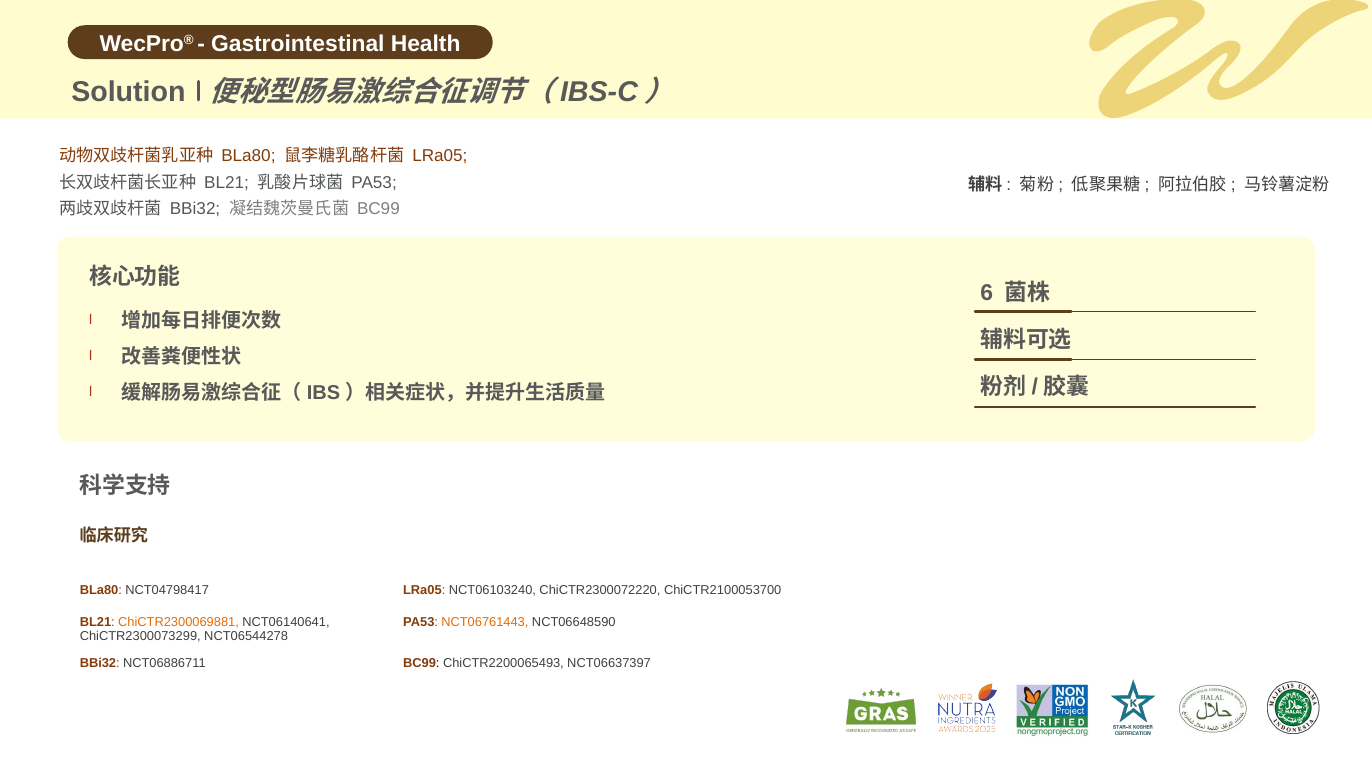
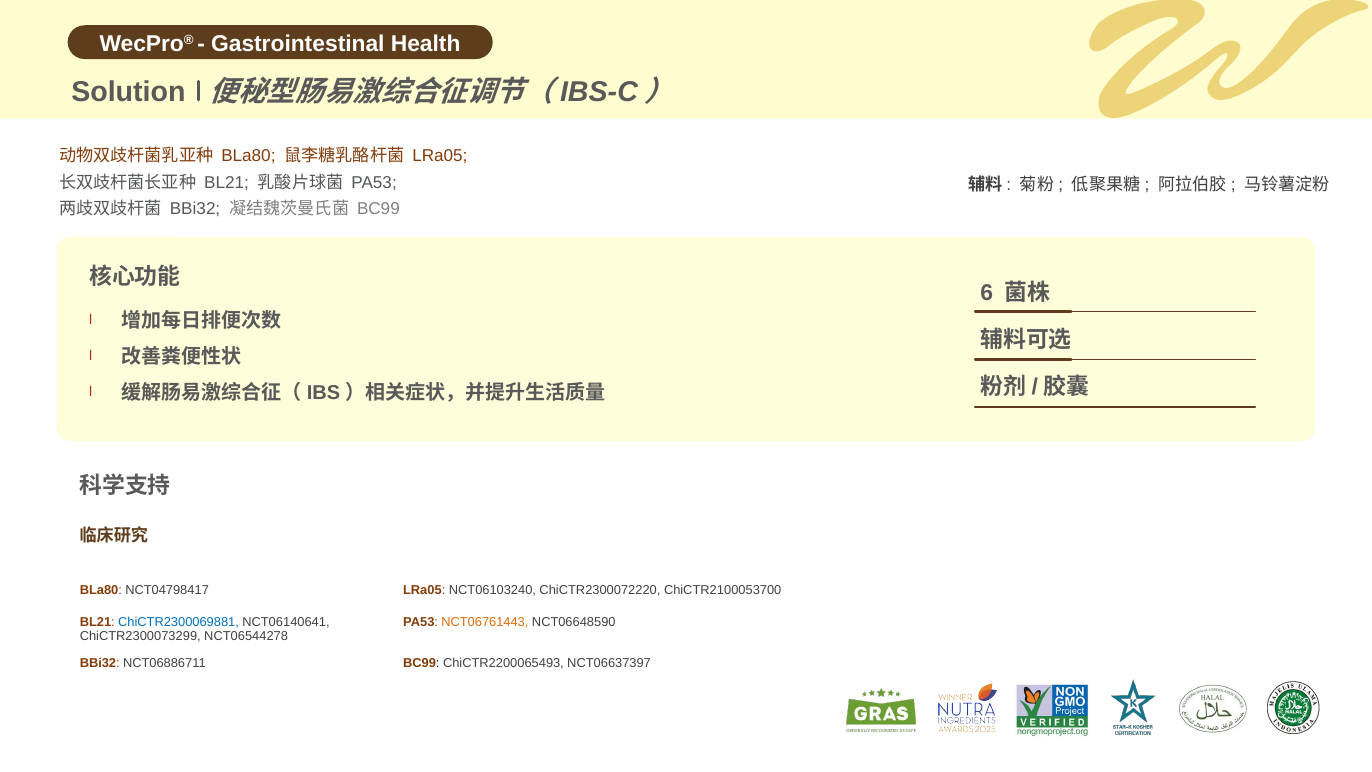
ChiCTR2300069881 colour: orange -> blue (178, 622)
